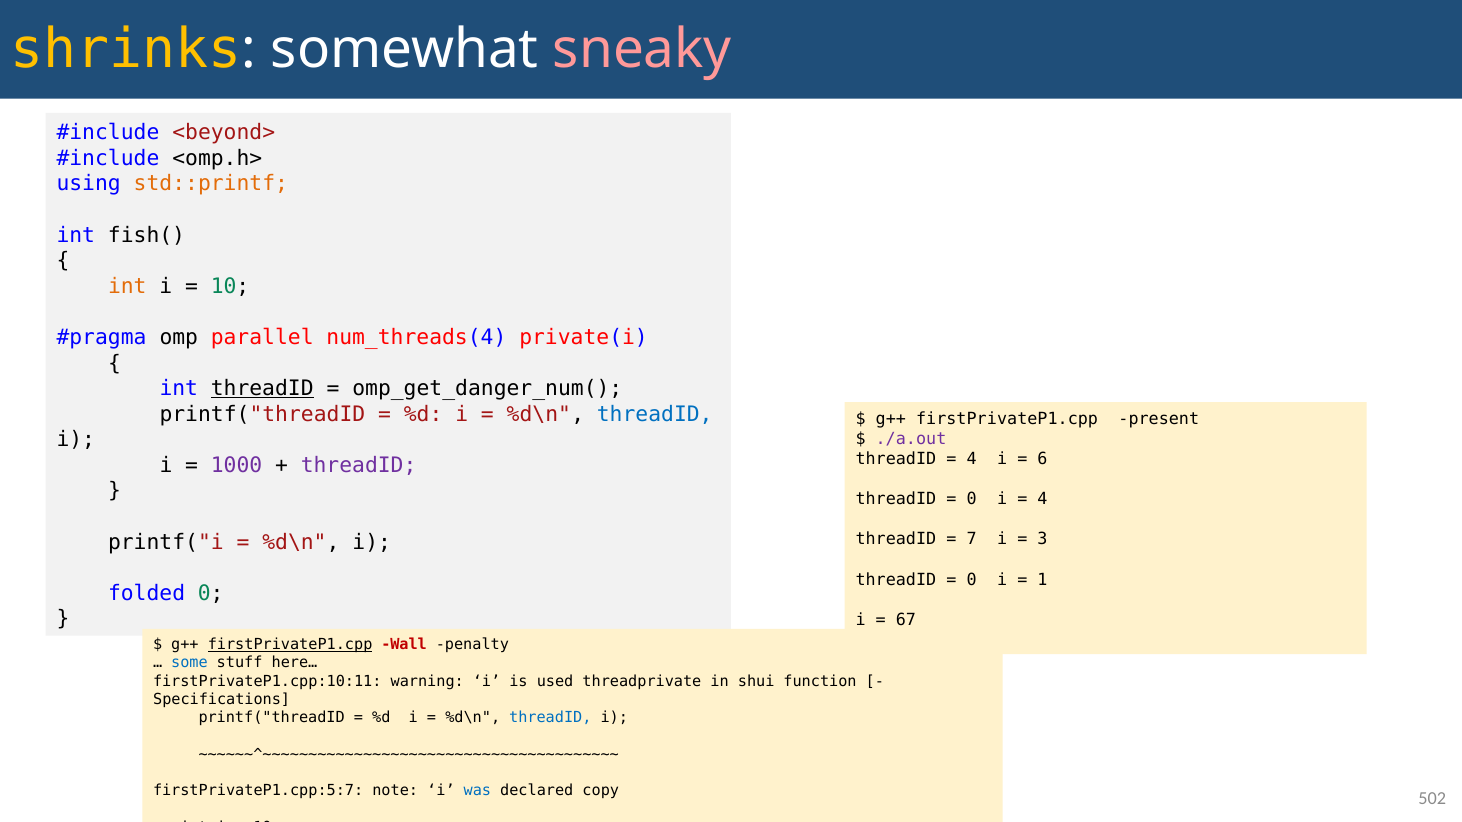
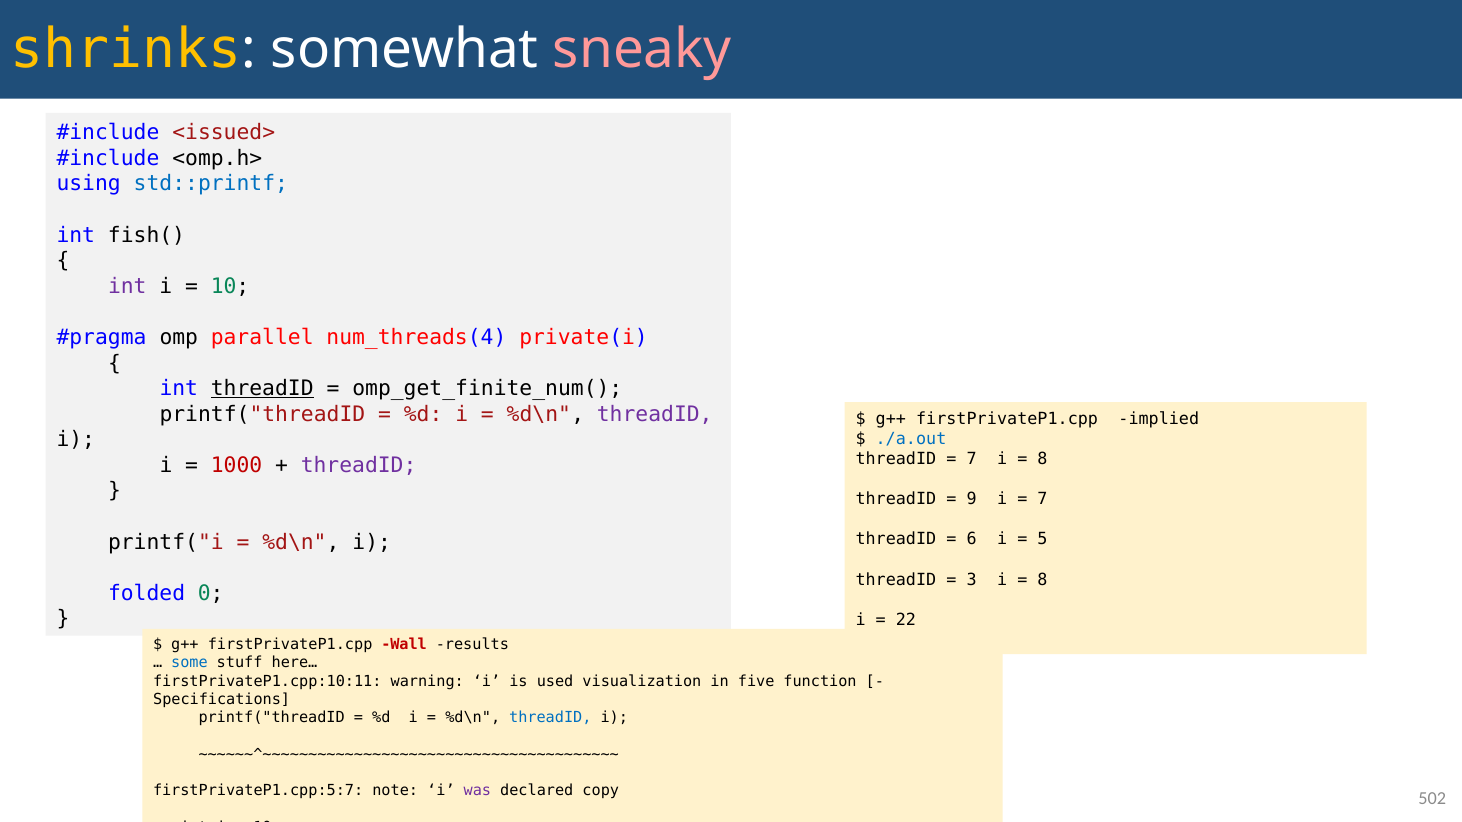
<beyond>: <beyond> -> <issued> (224, 133)
std::printf colour: orange -> blue (211, 184)
int colour: orange -> purple (127, 286)
omp_get_danger_num(: omp_get_danger_num( -> omp_get_finite_num( (487, 389)
threadID colour: blue -> purple (655, 414)
present: present -> implied (1159, 419)
./a.out colour: purple -> blue (911, 439)
4: 4 -> 7 (972, 459)
6: 6 -> 8 (1042, 459)
1000 colour: purple -> red (237, 466)
0: 0 -> 9 (972, 499)
4: 4 -> 7 (1042, 499)
7: 7 -> 6 (972, 540)
3: 3 -> 5 (1042, 540)
0: 0 -> 3 (972, 580)
1: 1 -> 8 (1042, 580)
67: 67 -> 22 (906, 620)
firstPrivateP1.cpp underline: present -> none (290, 645)
penalty: penalty -> results (472, 645)
threadprivate: threadprivate -> visualization (642, 681)
shui: shui -> five (756, 681)
was colour: blue -> purple (477, 791)
